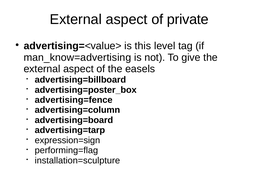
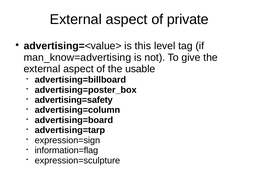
easels: easels -> usable (140, 69)
advertising=fence: advertising=fence -> advertising=safety (74, 100)
performing=flag: performing=flag -> information=flag (66, 150)
installation=sculpture: installation=sculpture -> expression=sculpture (77, 160)
